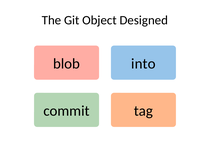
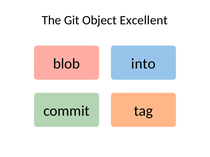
Designed: Designed -> Excellent (144, 20)
